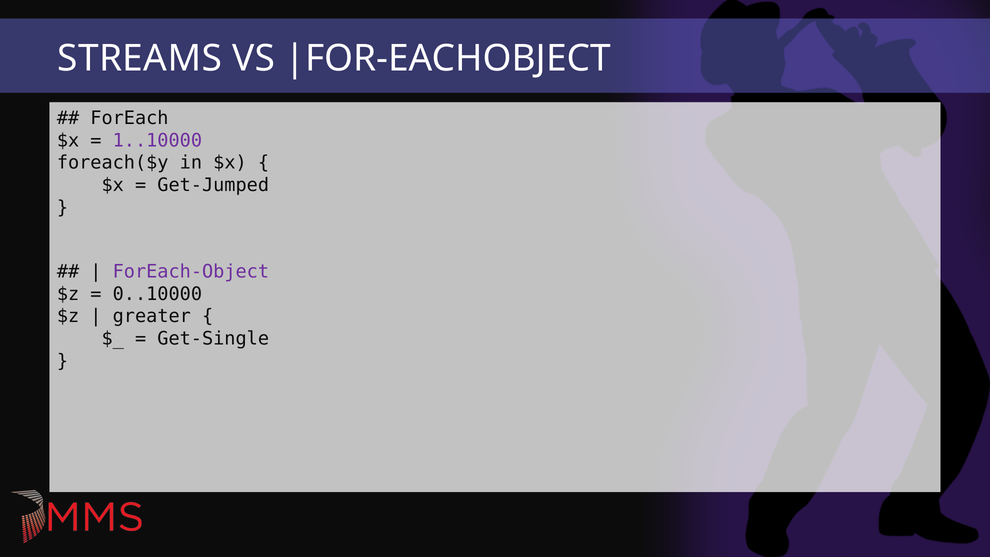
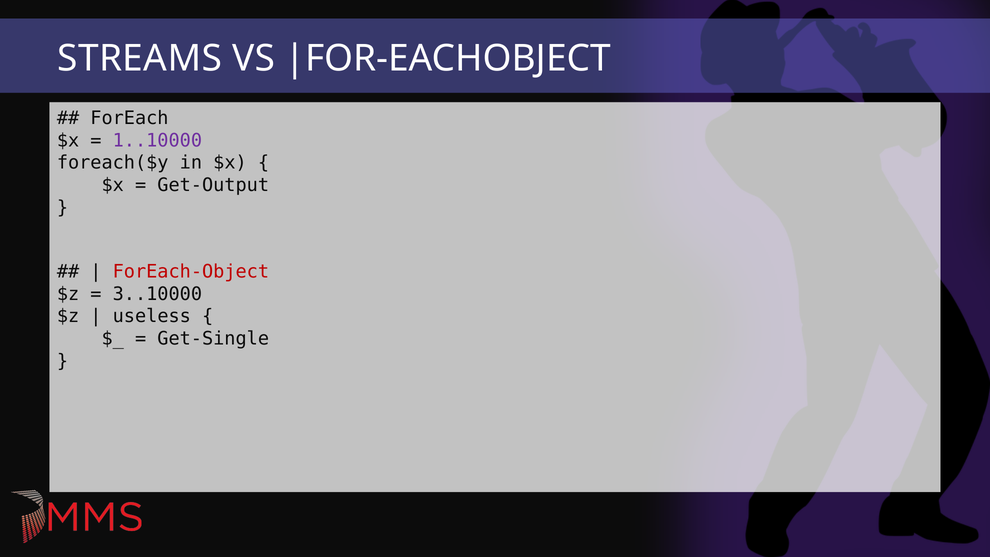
Get-Jumped: Get-Jumped -> Get-Output (213, 185)
ForEach-Object colour: purple -> red (191, 272)
0..10000: 0..10000 -> 3..10000 (157, 294)
greater: greater -> useless (152, 316)
